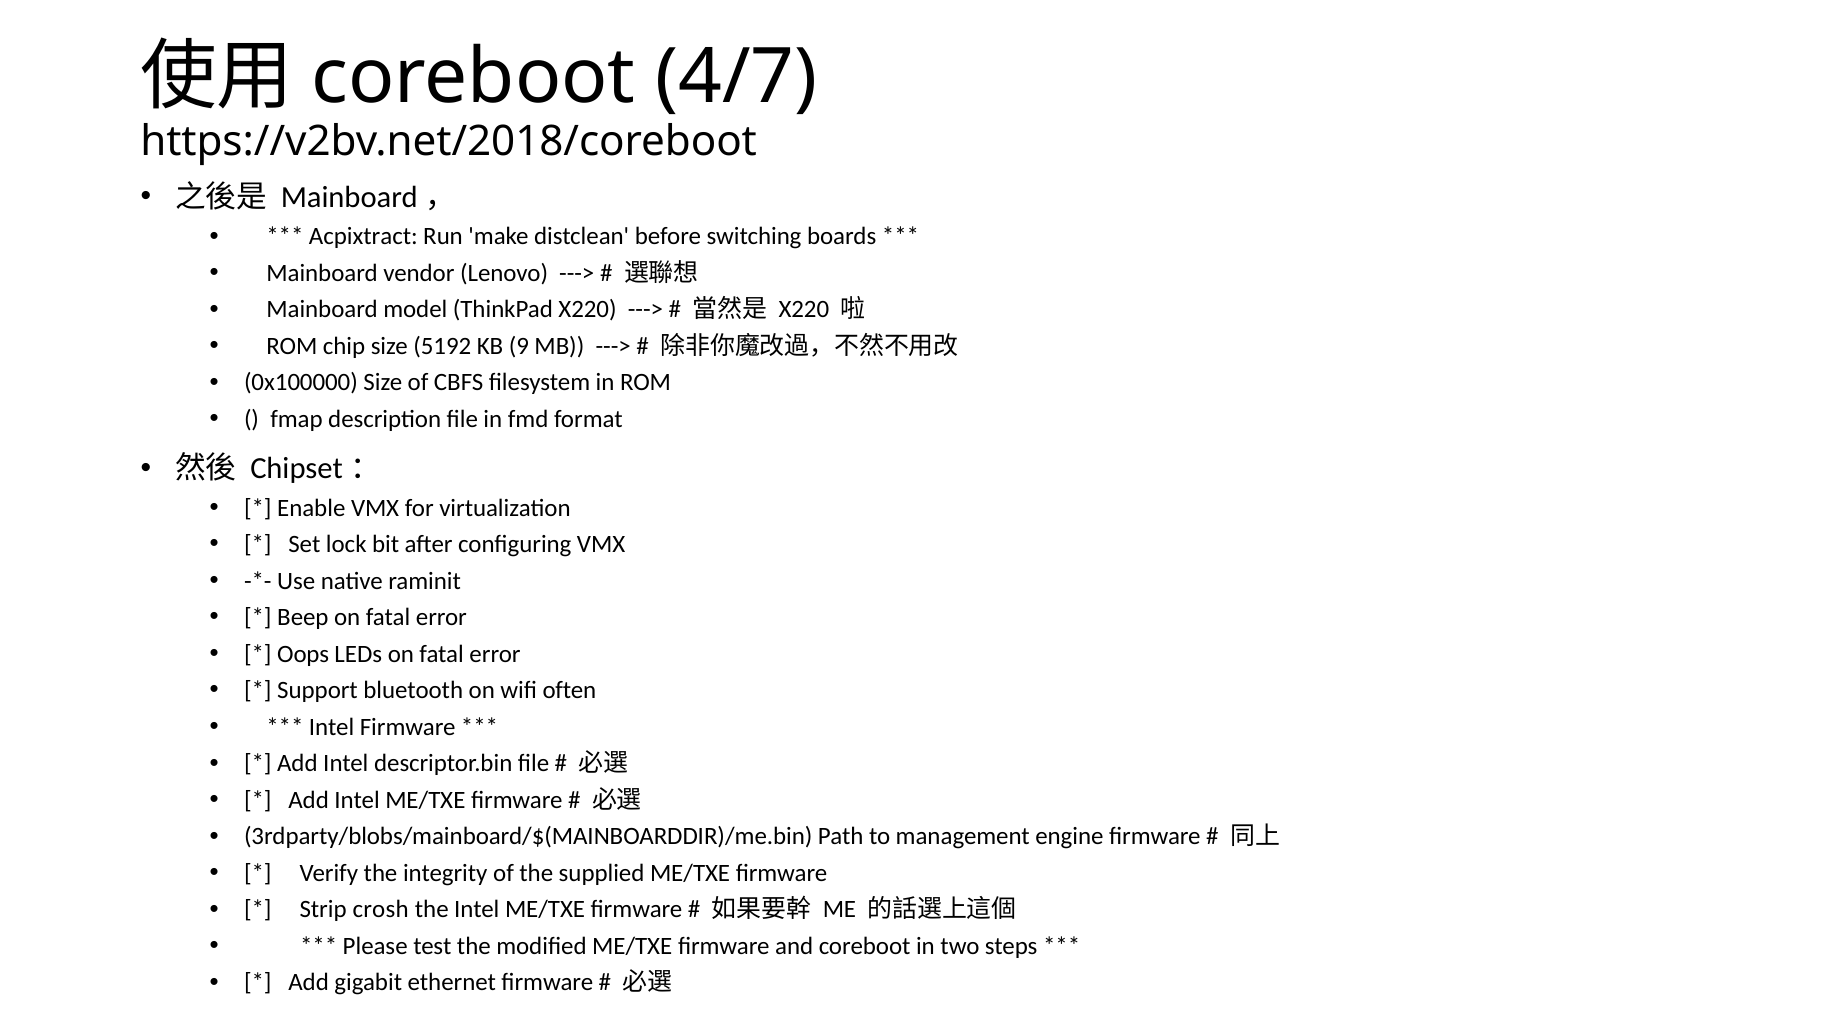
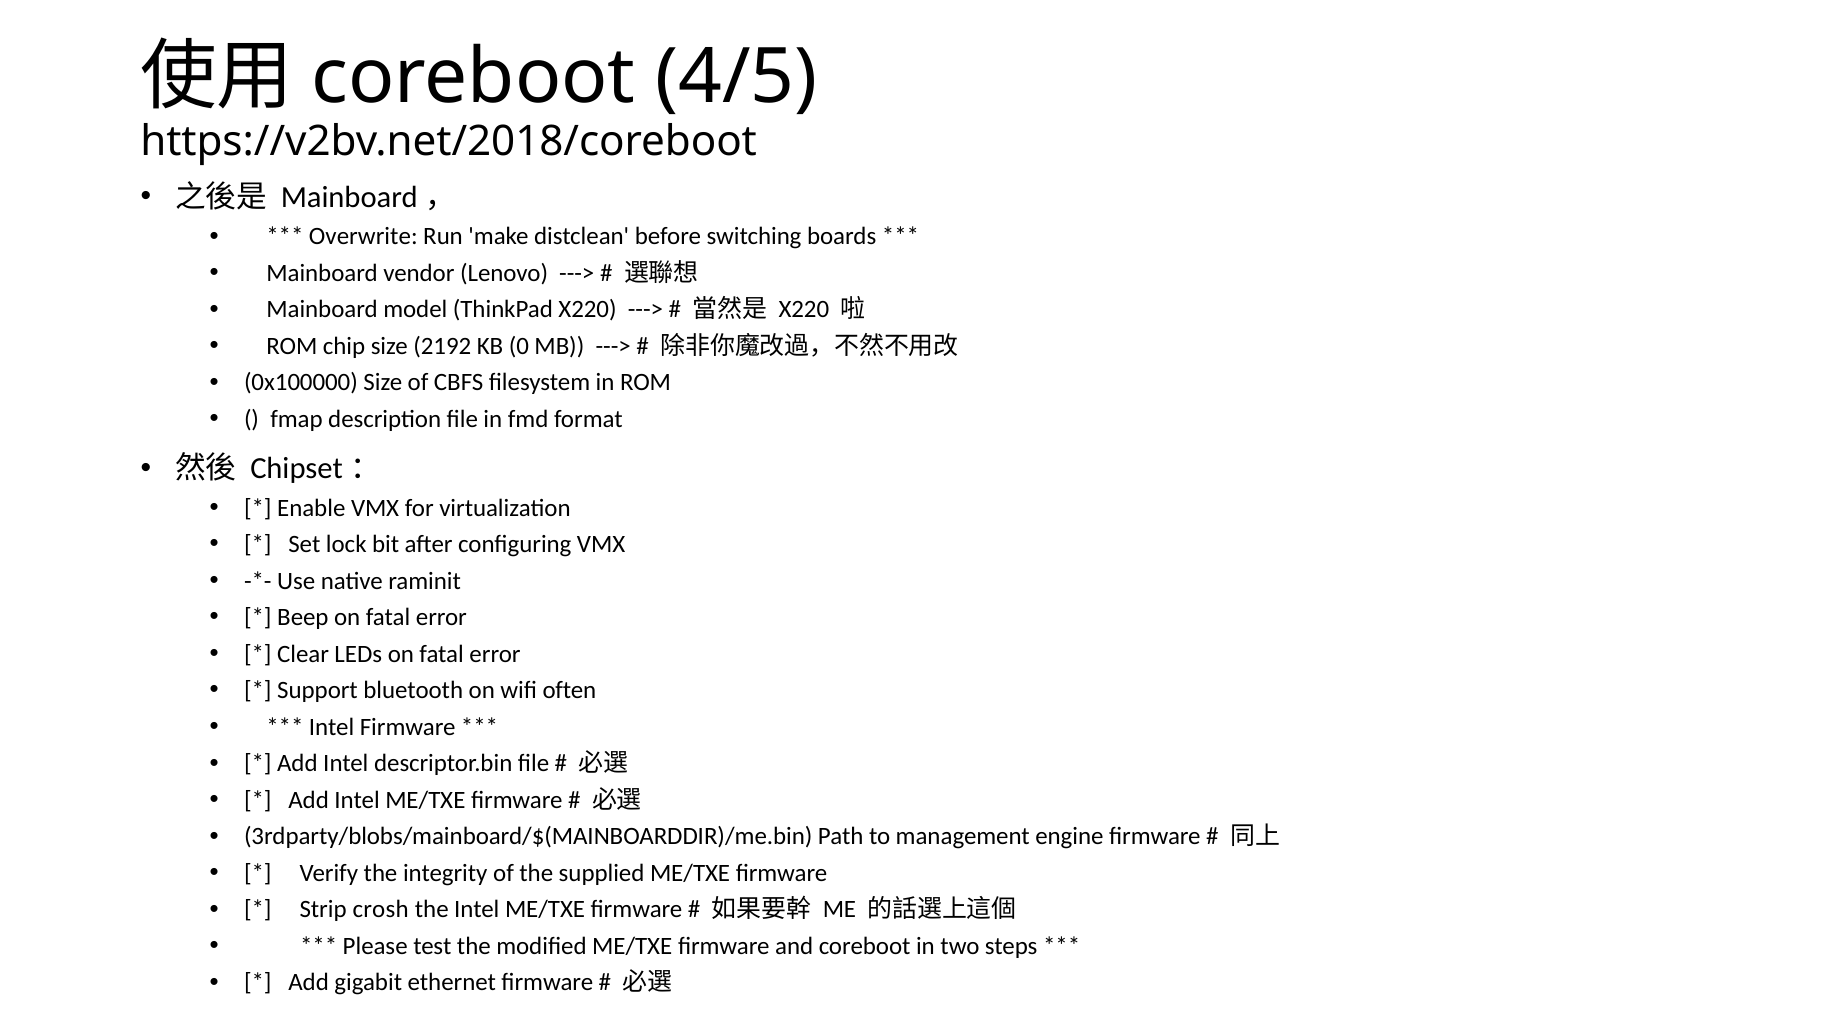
4/7: 4/7 -> 4/5 (736, 77)
Acpixtract: Acpixtract -> Overwrite (363, 237)
5192: 5192 -> 2192 (442, 346)
9: 9 -> 0 (519, 346)
Oops: Oops -> Clear (303, 654)
